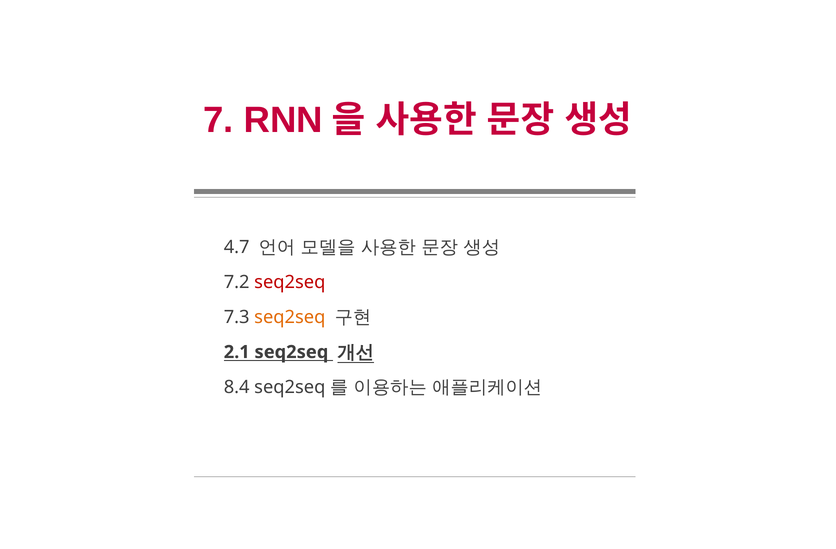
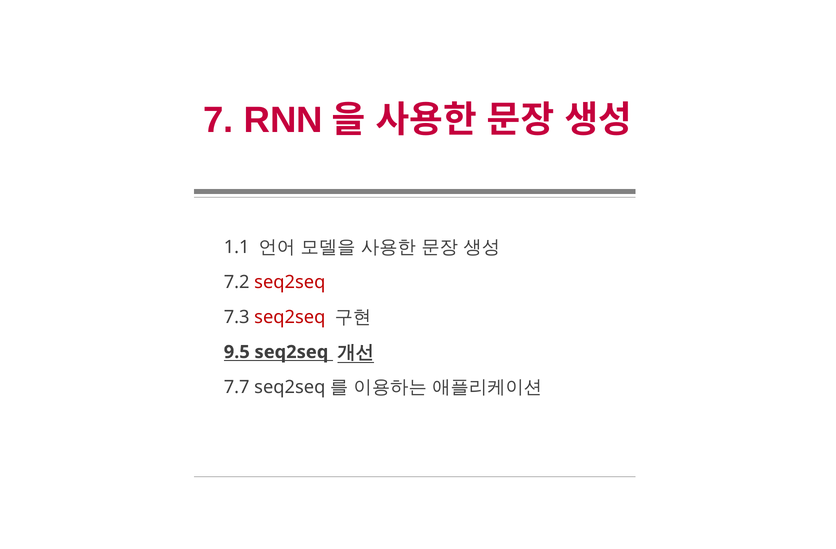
4.7: 4.7 -> 1.1 (237, 247)
seq2seq colour: orange -> red (290, 317)
2.1: 2.1 -> 9.5 (237, 352)
8.4: 8.4 -> 7.7 (237, 387)
